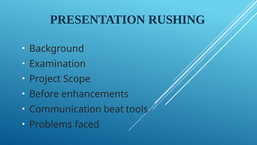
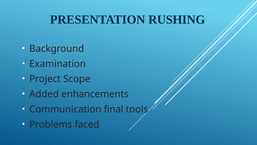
Before: Before -> Added (44, 94)
beat: beat -> final (114, 109)
